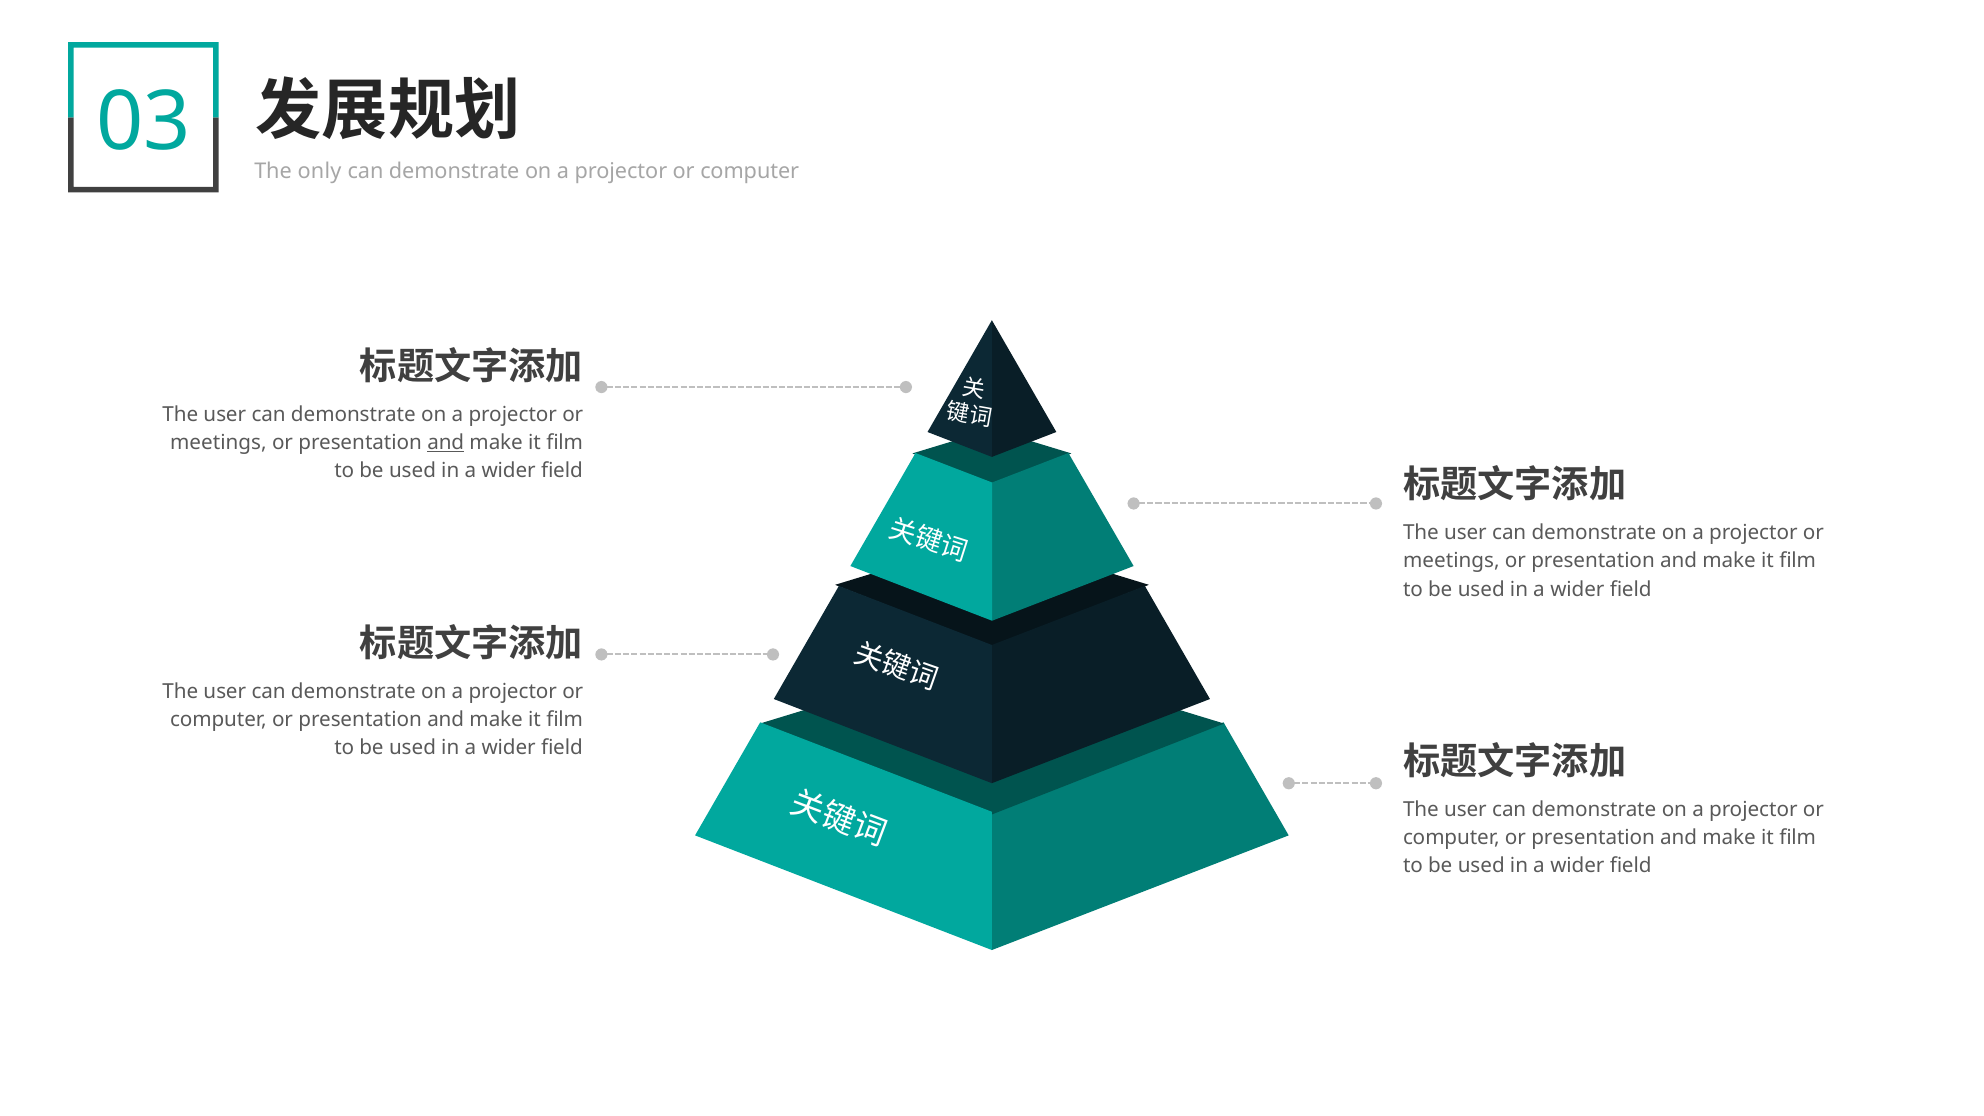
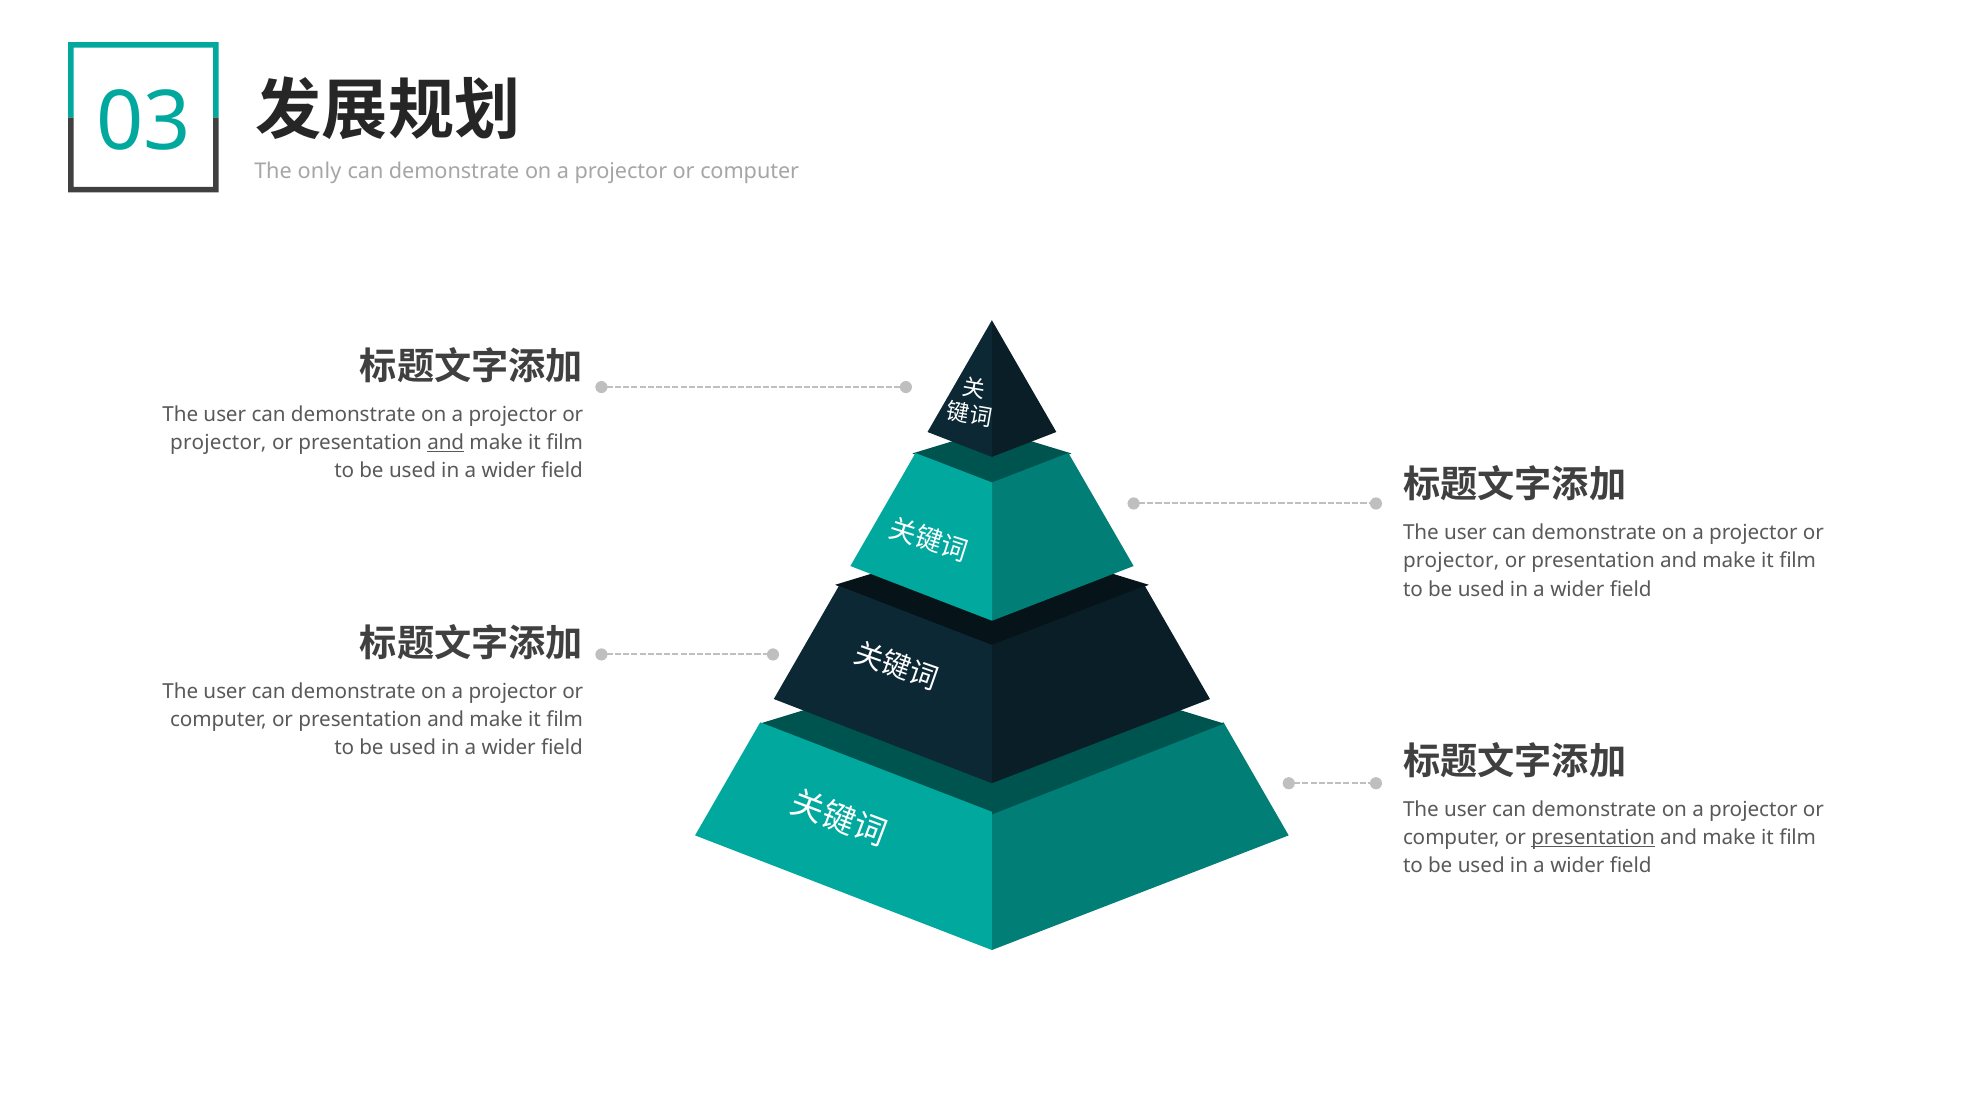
meetings: meetings -> projector (218, 443)
meetings: meetings -> projector (1451, 561)
presentation underline: none -> present (1593, 838)
